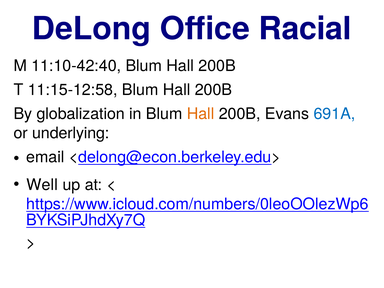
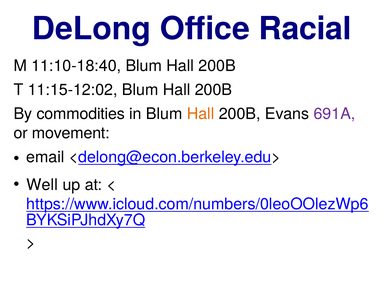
11:10-42:40: 11:10-42:40 -> 11:10-18:40 (76, 66)
11:15-12:58: 11:15-12:58 -> 11:15-12:02 (73, 90)
globalization: globalization -> commodities (81, 114)
691A colour: blue -> purple (334, 114)
underlying: underlying -> movement (71, 133)
